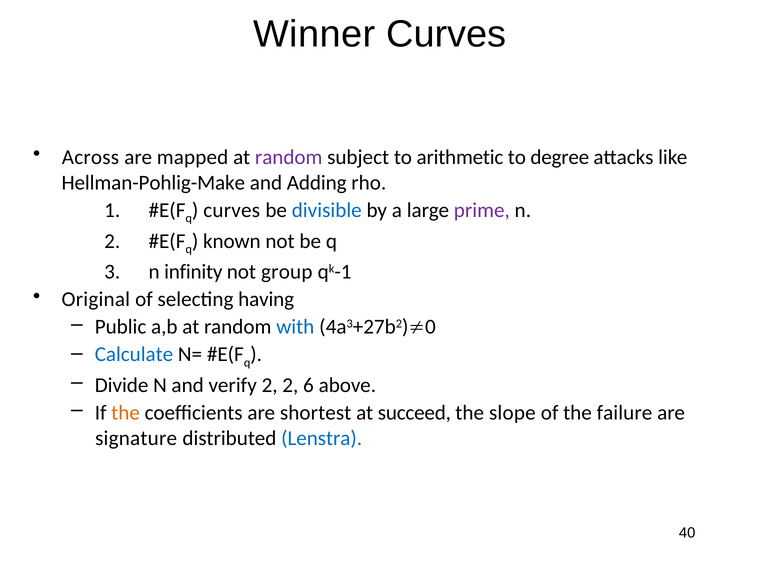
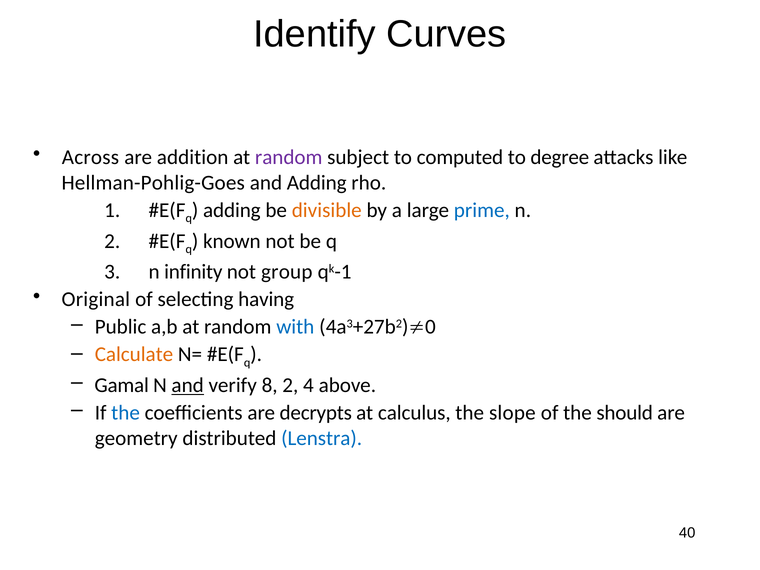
Winner: Winner -> Identify (315, 34)
mapped: mapped -> addition (193, 157)
arithmetic: arithmetic -> computed (460, 157)
Hellman-Pohlig-Make: Hellman-Pohlig-Make -> Hellman-Pohlig-Goes (153, 183)
curves: curves -> adding (232, 210)
divisible colour: blue -> orange (327, 210)
prime colour: purple -> blue (482, 210)
Calculate colour: blue -> orange (134, 354)
Divide: Divide -> Gamal (122, 385)
and underline: none -> present (188, 385)
verify 2: 2 -> 8 (270, 385)
6: 6 -> 4 (308, 385)
the colour: orange -> blue (126, 413)
shortest: shortest -> decrypts (316, 413)
succeed: succeed -> calculus (414, 413)
failure: failure -> should (625, 413)
signature: signature -> geometry (136, 438)
